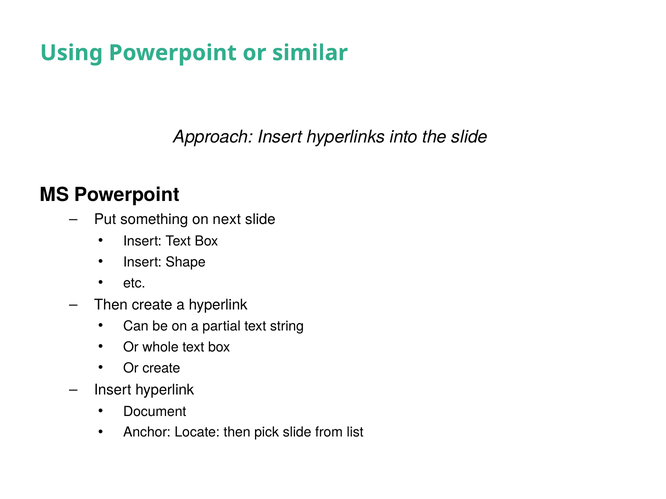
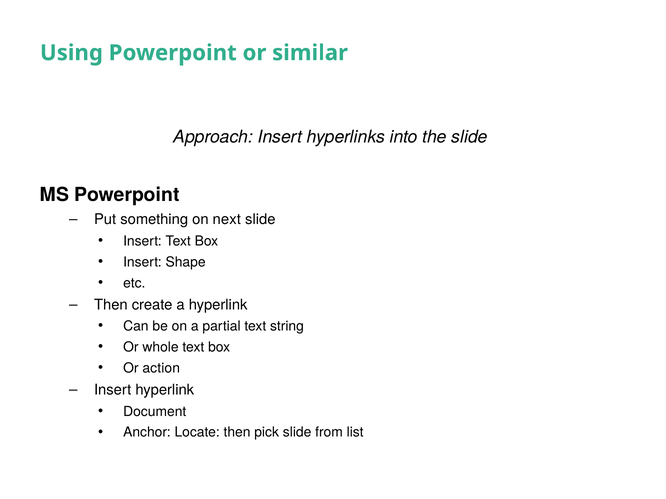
Or create: create -> action (161, 369)
